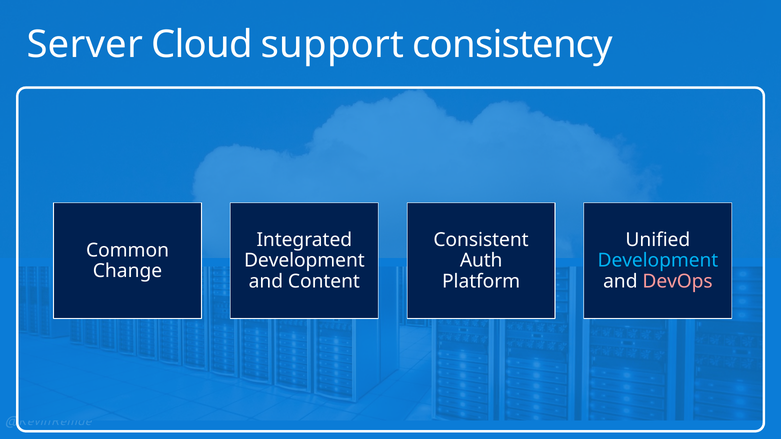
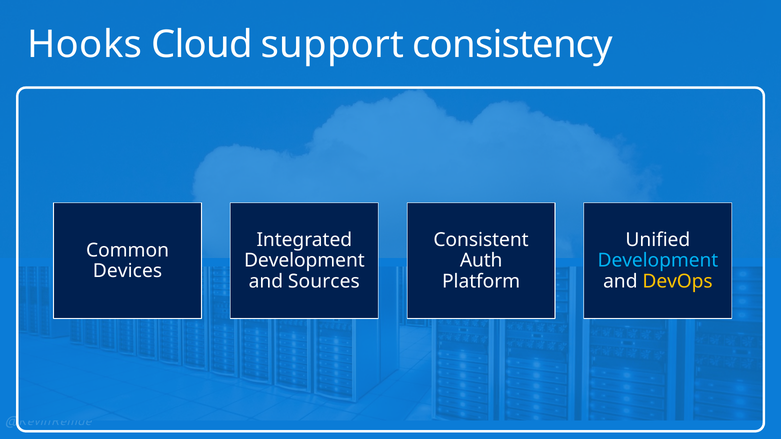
Server: Server -> Hooks (85, 45)
Change: Change -> Devices (127, 271)
Content: Content -> Sources (324, 281)
DevOps colour: pink -> yellow (678, 281)
